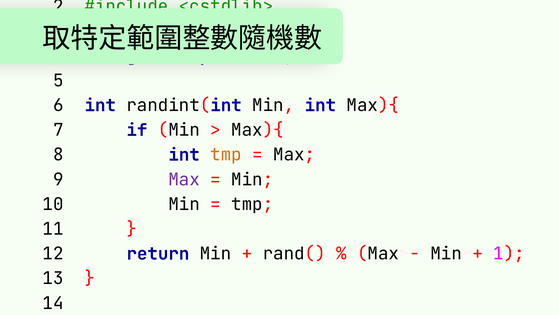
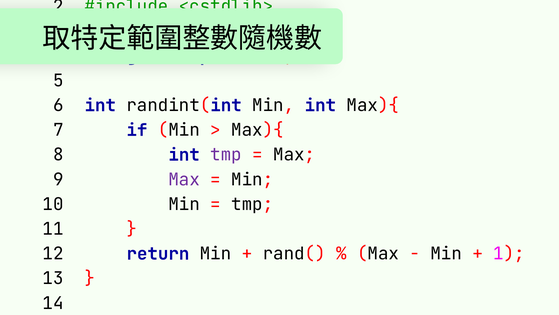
tmp colour: orange -> purple (226, 155)
